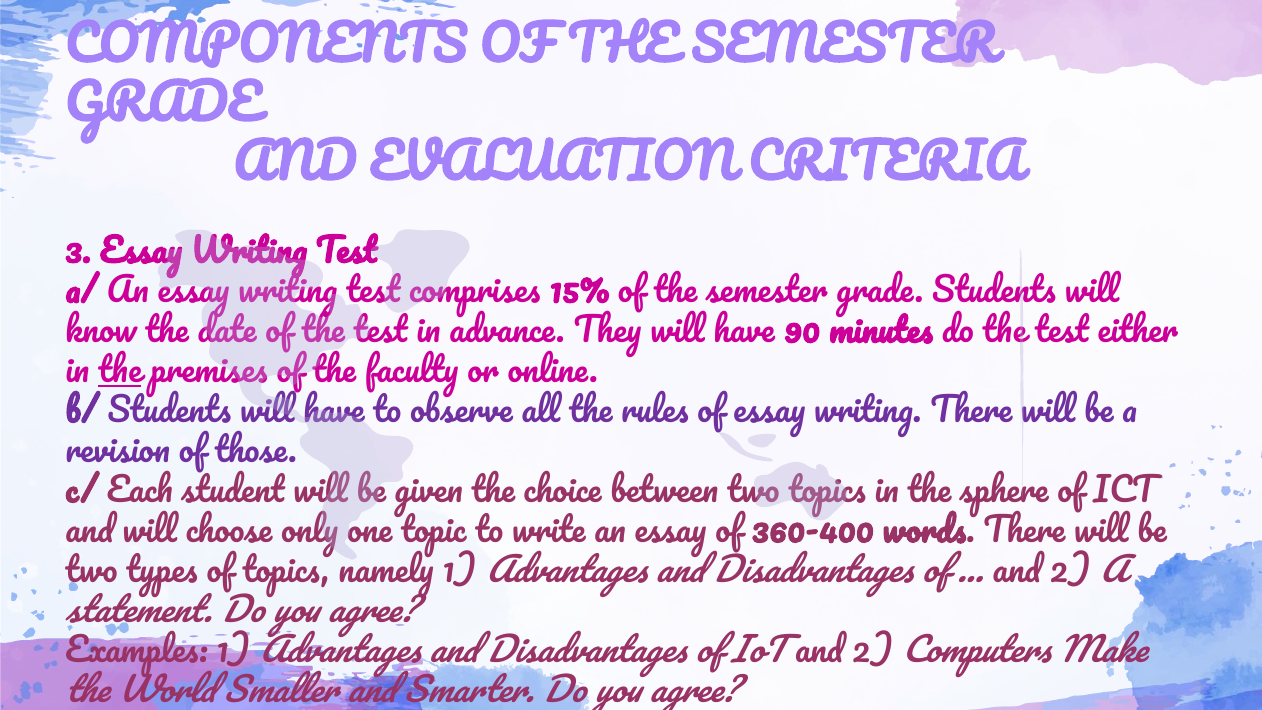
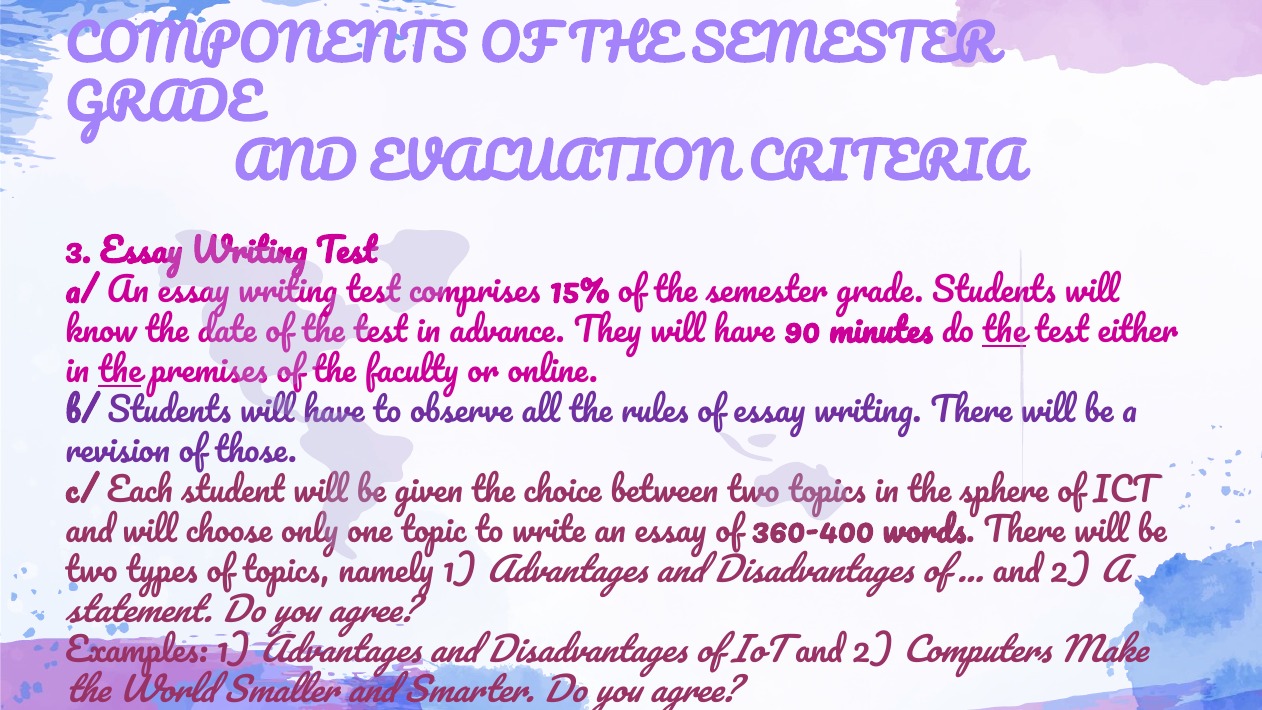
the underline: none -> present (1004, 332)
